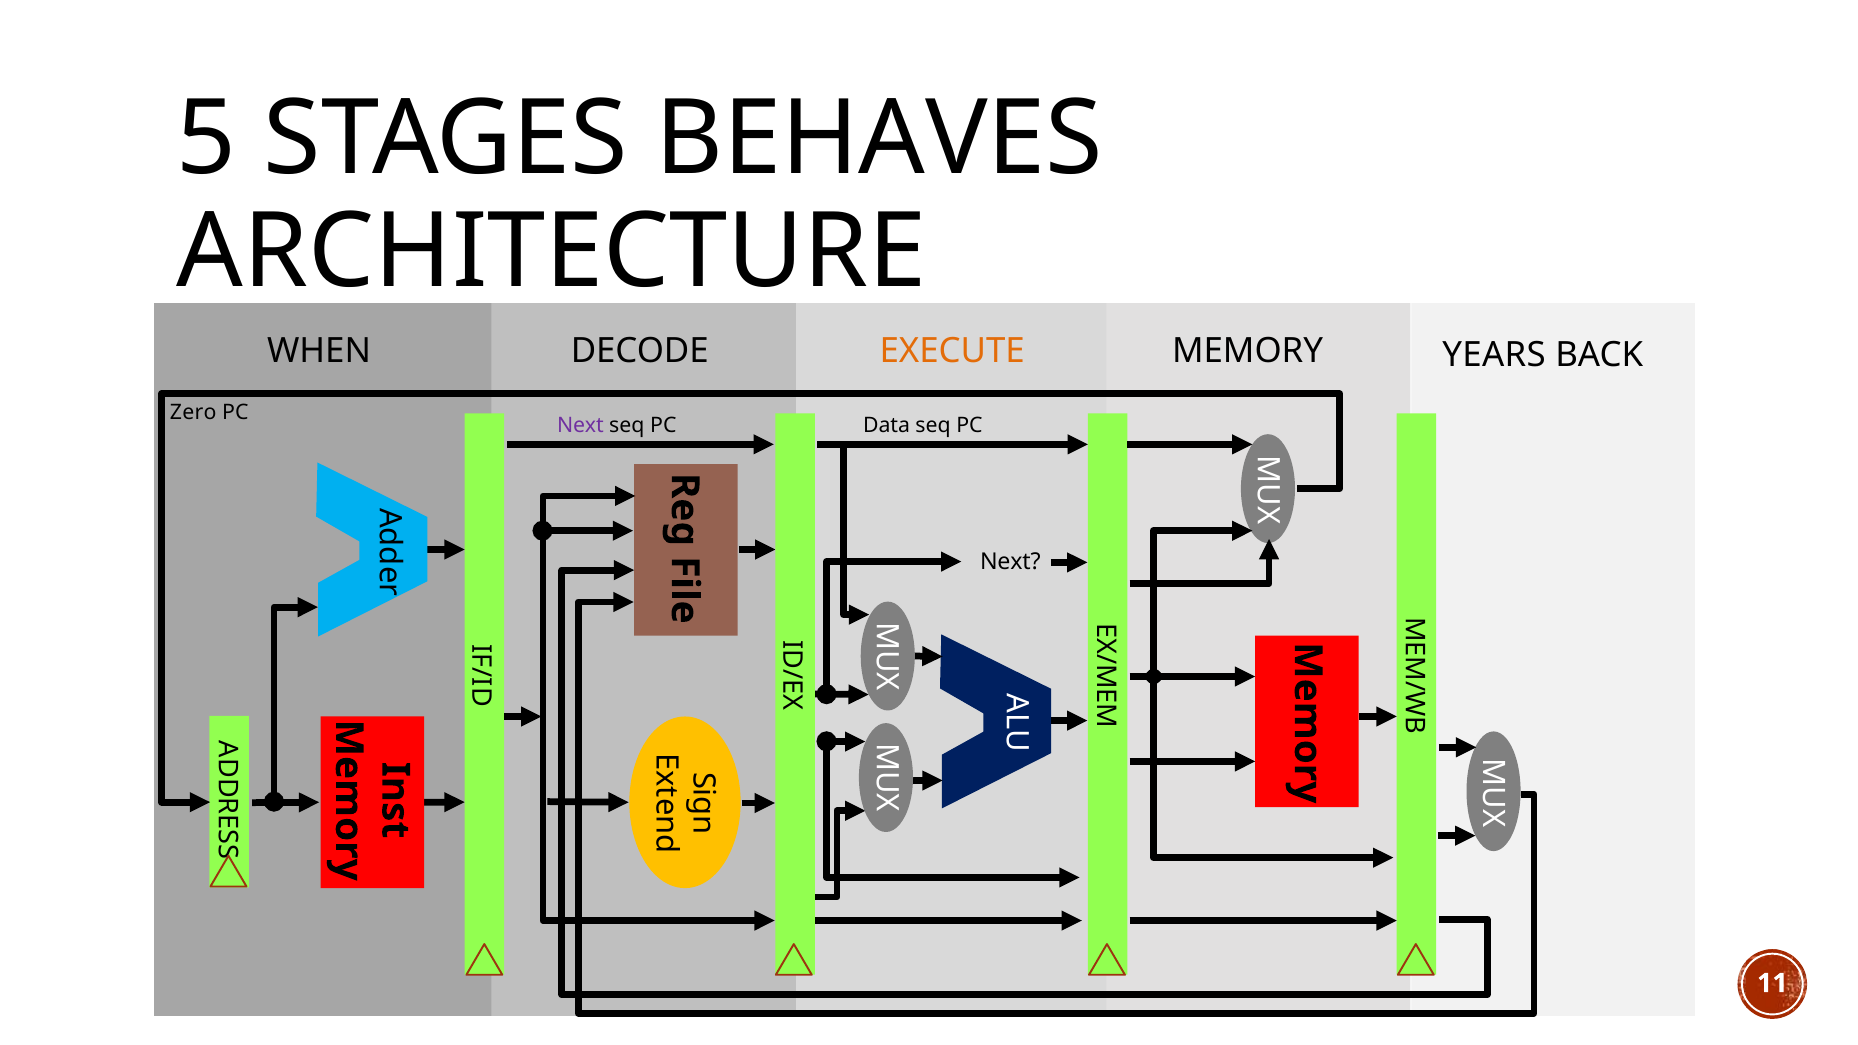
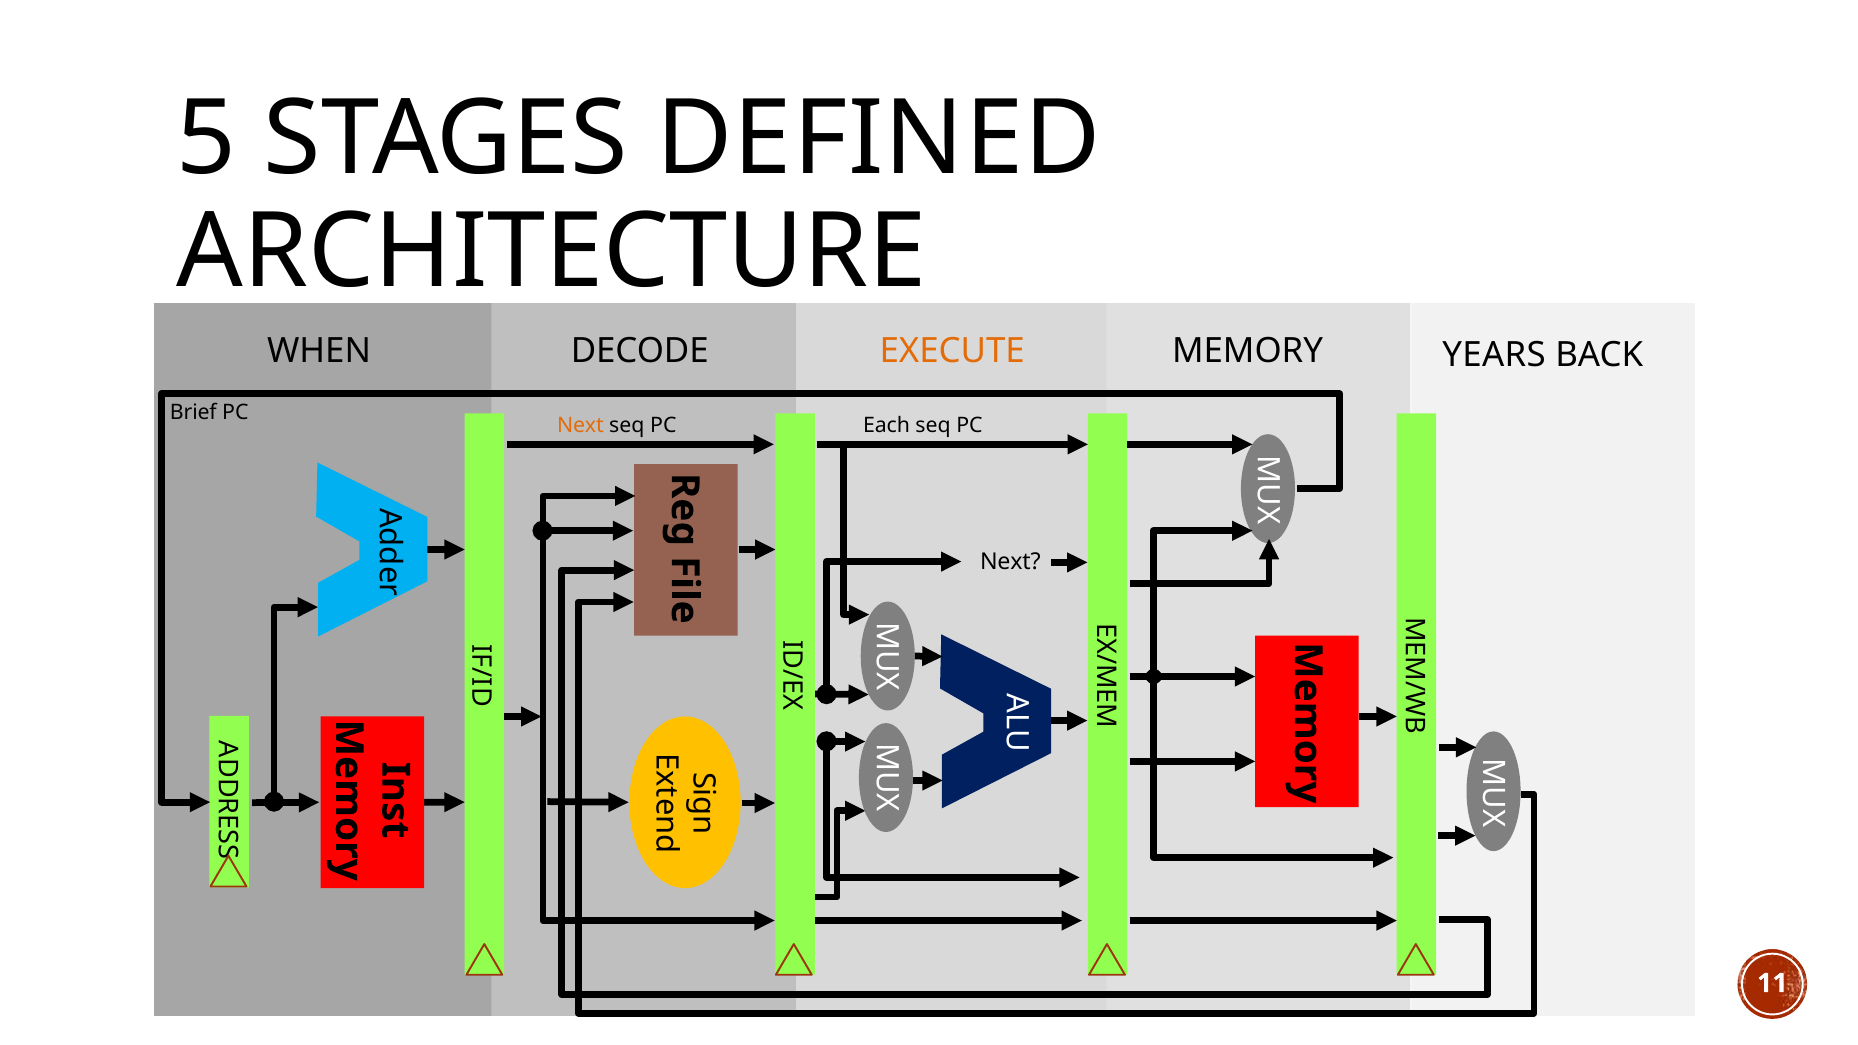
BEHAVES: BEHAVES -> DEFINED (879, 139)
Zero: Zero -> Brief (193, 413)
Next colour: purple -> orange (580, 426)
Data: Data -> Each (887, 426)
